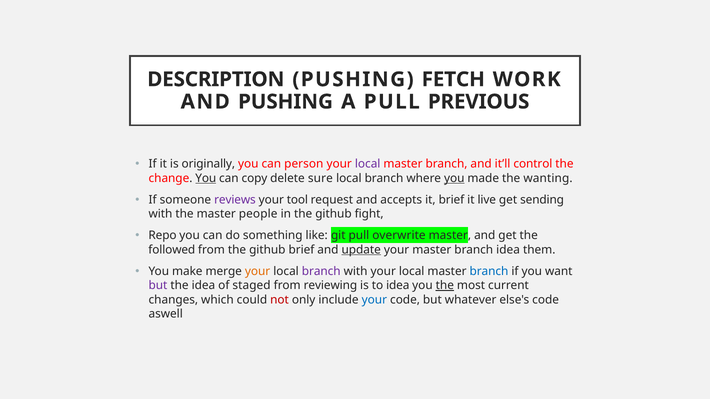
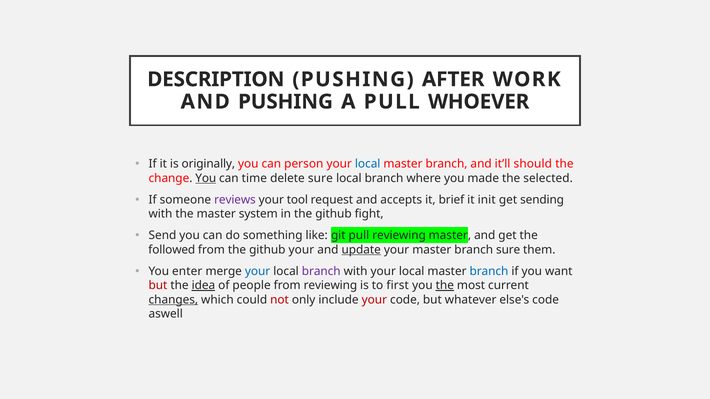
FETCH: FETCH -> AFTER (453, 79)
PREVIOUS: PREVIOUS -> WHOEVER (479, 102)
local colour: purple -> blue (368, 164)
control: control -> should (533, 164)
copy: copy -> time (254, 178)
you underline: present -> none (454, 178)
wanting: wanting -> selected (548, 178)
live: live -> init (487, 200)
people: people -> system (258, 214)
Repo: Repo -> Send (162, 236)
pull overwrite: overwrite -> reviewing (399, 236)
github brief: brief -> your (301, 250)
branch idea: idea -> sure (508, 250)
make: make -> enter (187, 272)
your colour: orange -> blue (258, 272)
but colour: purple -> red (158, 286)
idea underline: none -> present (203, 286)
staged: staged -> people (252, 286)
to idea: idea -> first (398, 286)
changes underline: none -> present (173, 300)
your colour: blue -> red (374, 300)
